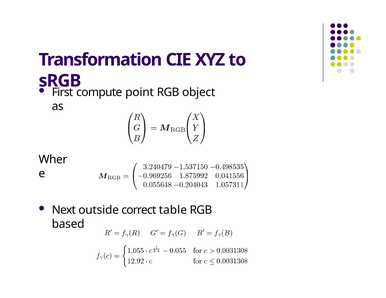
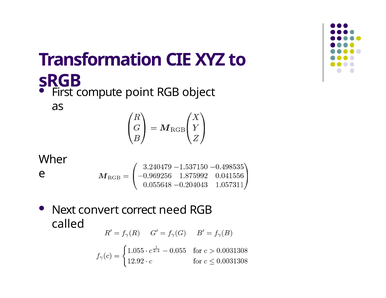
outside: outside -> convert (99, 210)
table: table -> need (173, 210)
based: based -> called (68, 224)
